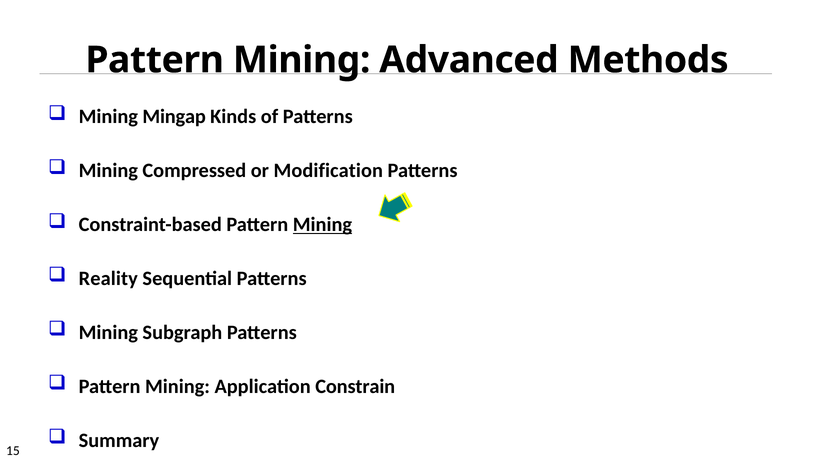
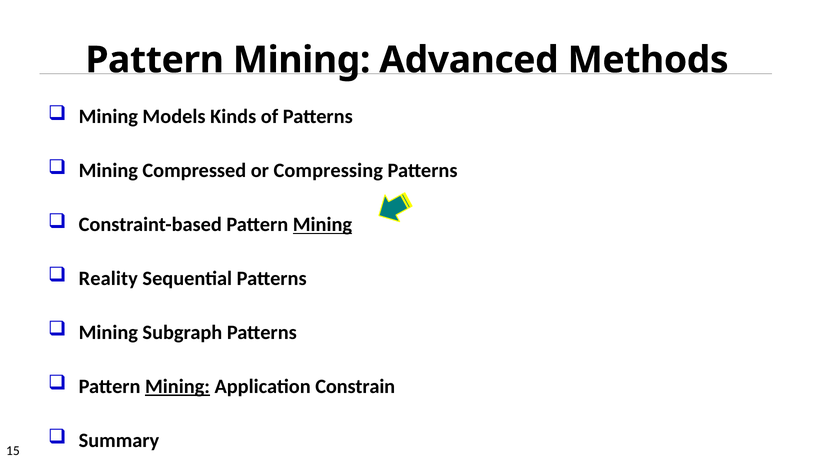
Mingap: Mingap -> Models (174, 117)
Modification: Modification -> Compressing (328, 171)
Mining underline: none -> present (177, 386)
